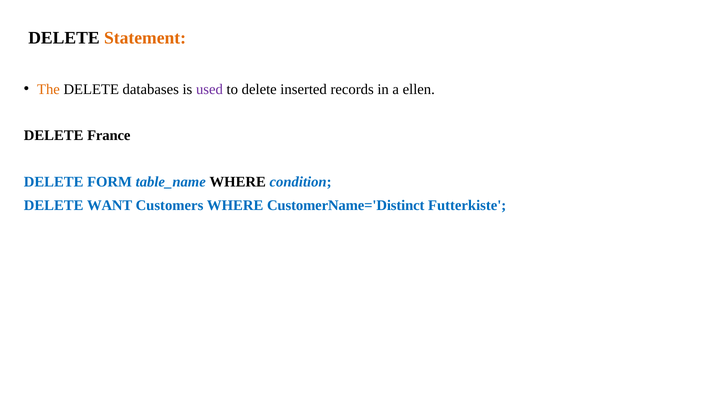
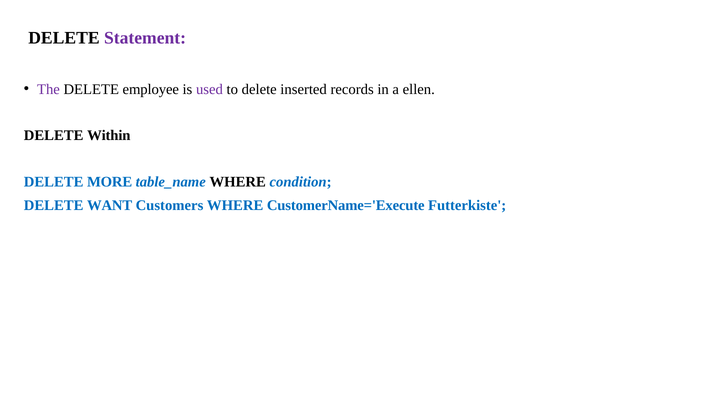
Statement colour: orange -> purple (145, 38)
The colour: orange -> purple (48, 89)
databases: databases -> employee (151, 89)
France: France -> Within (109, 136)
FORM: FORM -> MORE (110, 182)
CustomerName='Distinct: CustomerName='Distinct -> CustomerName='Execute (346, 205)
